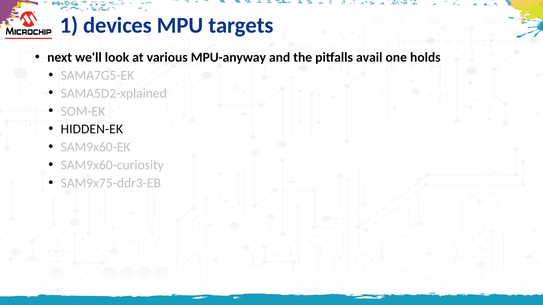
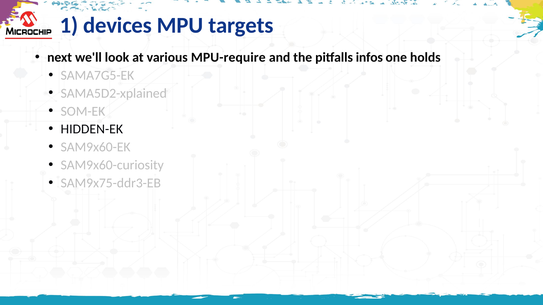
MPU-anyway: MPU-anyway -> MPU-require (228, 57)
avail: avail -> infos (369, 57)
